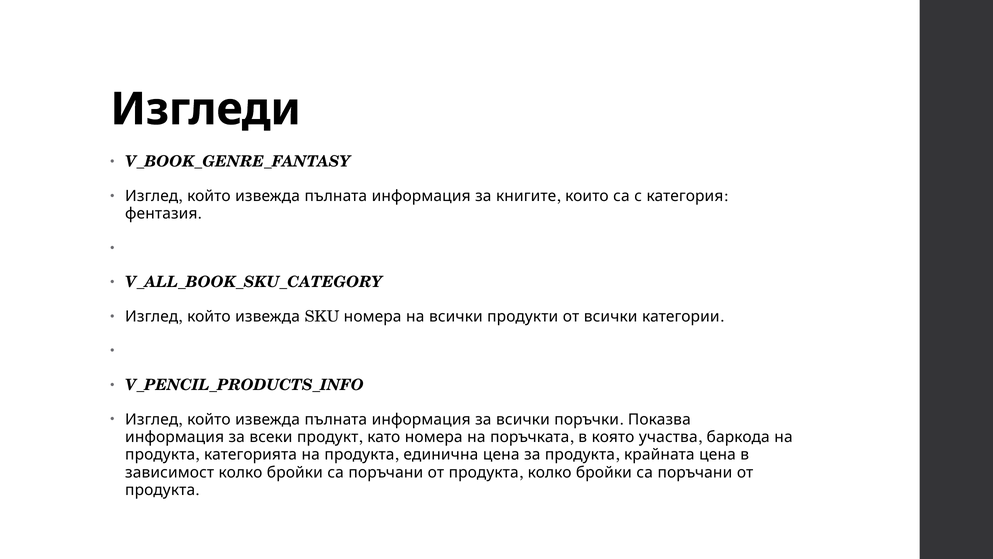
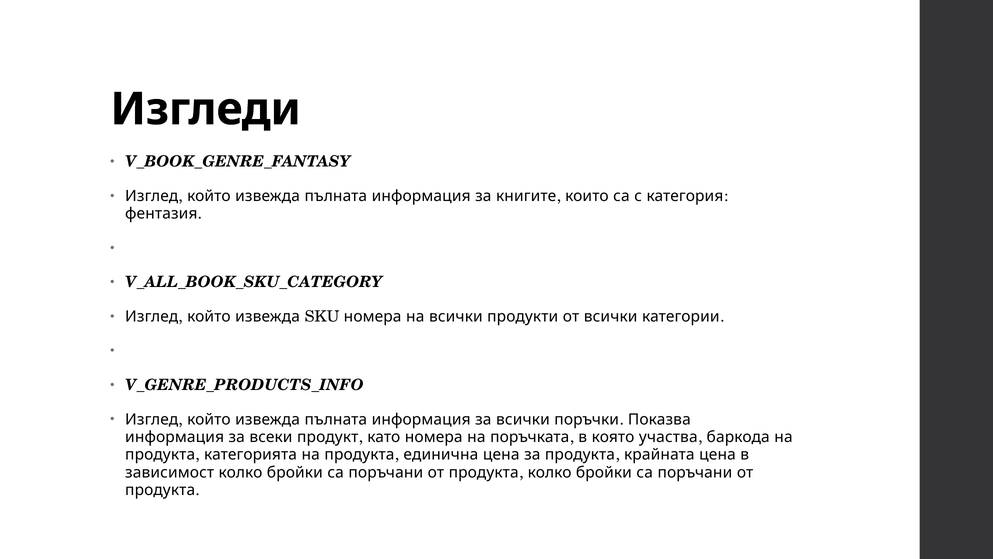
V_PENCIL_PRODUCTS_INFO: V_PENCIL_PRODUCTS_INFO -> V_GENRE_PRODUCTS_INFO (244, 385)
